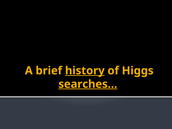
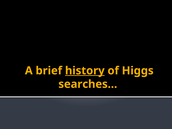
searches… underline: present -> none (88, 84)
